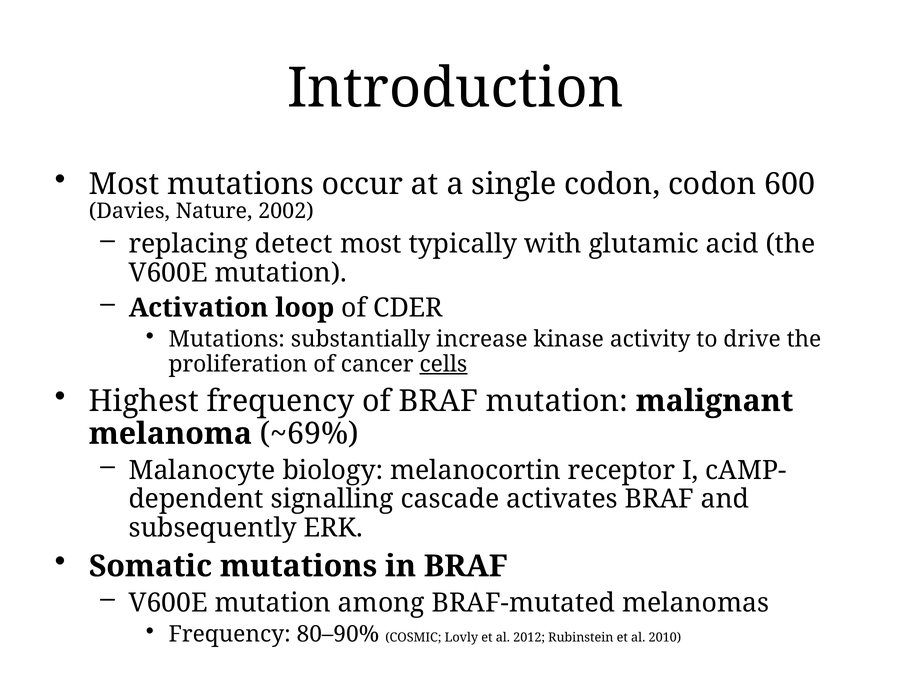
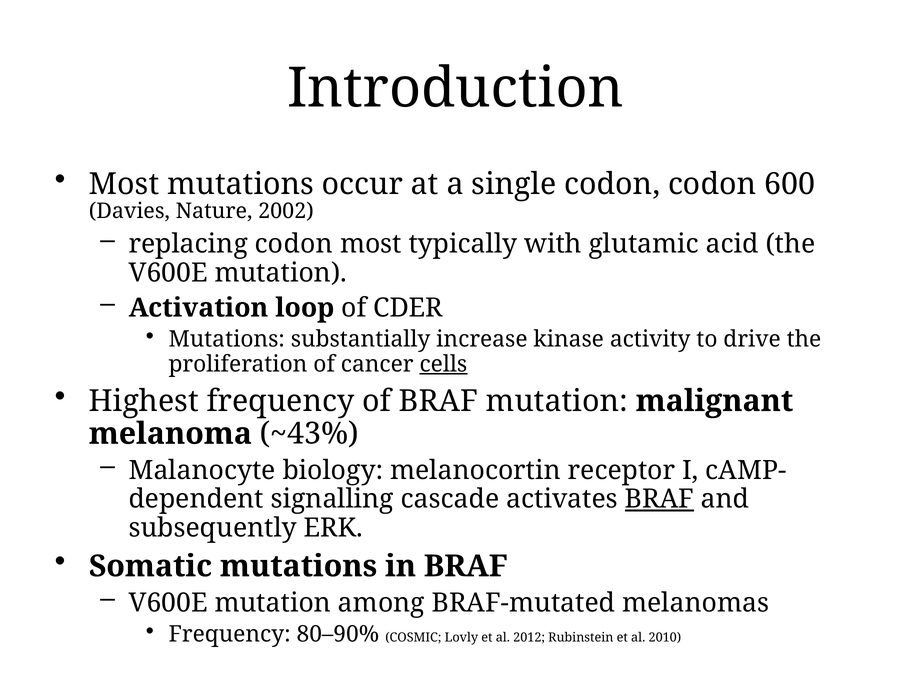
replacing detect: detect -> codon (294, 244)
~69%: ~69% -> ~43% (309, 434)
BRAF underline: none -> present (659, 499)
